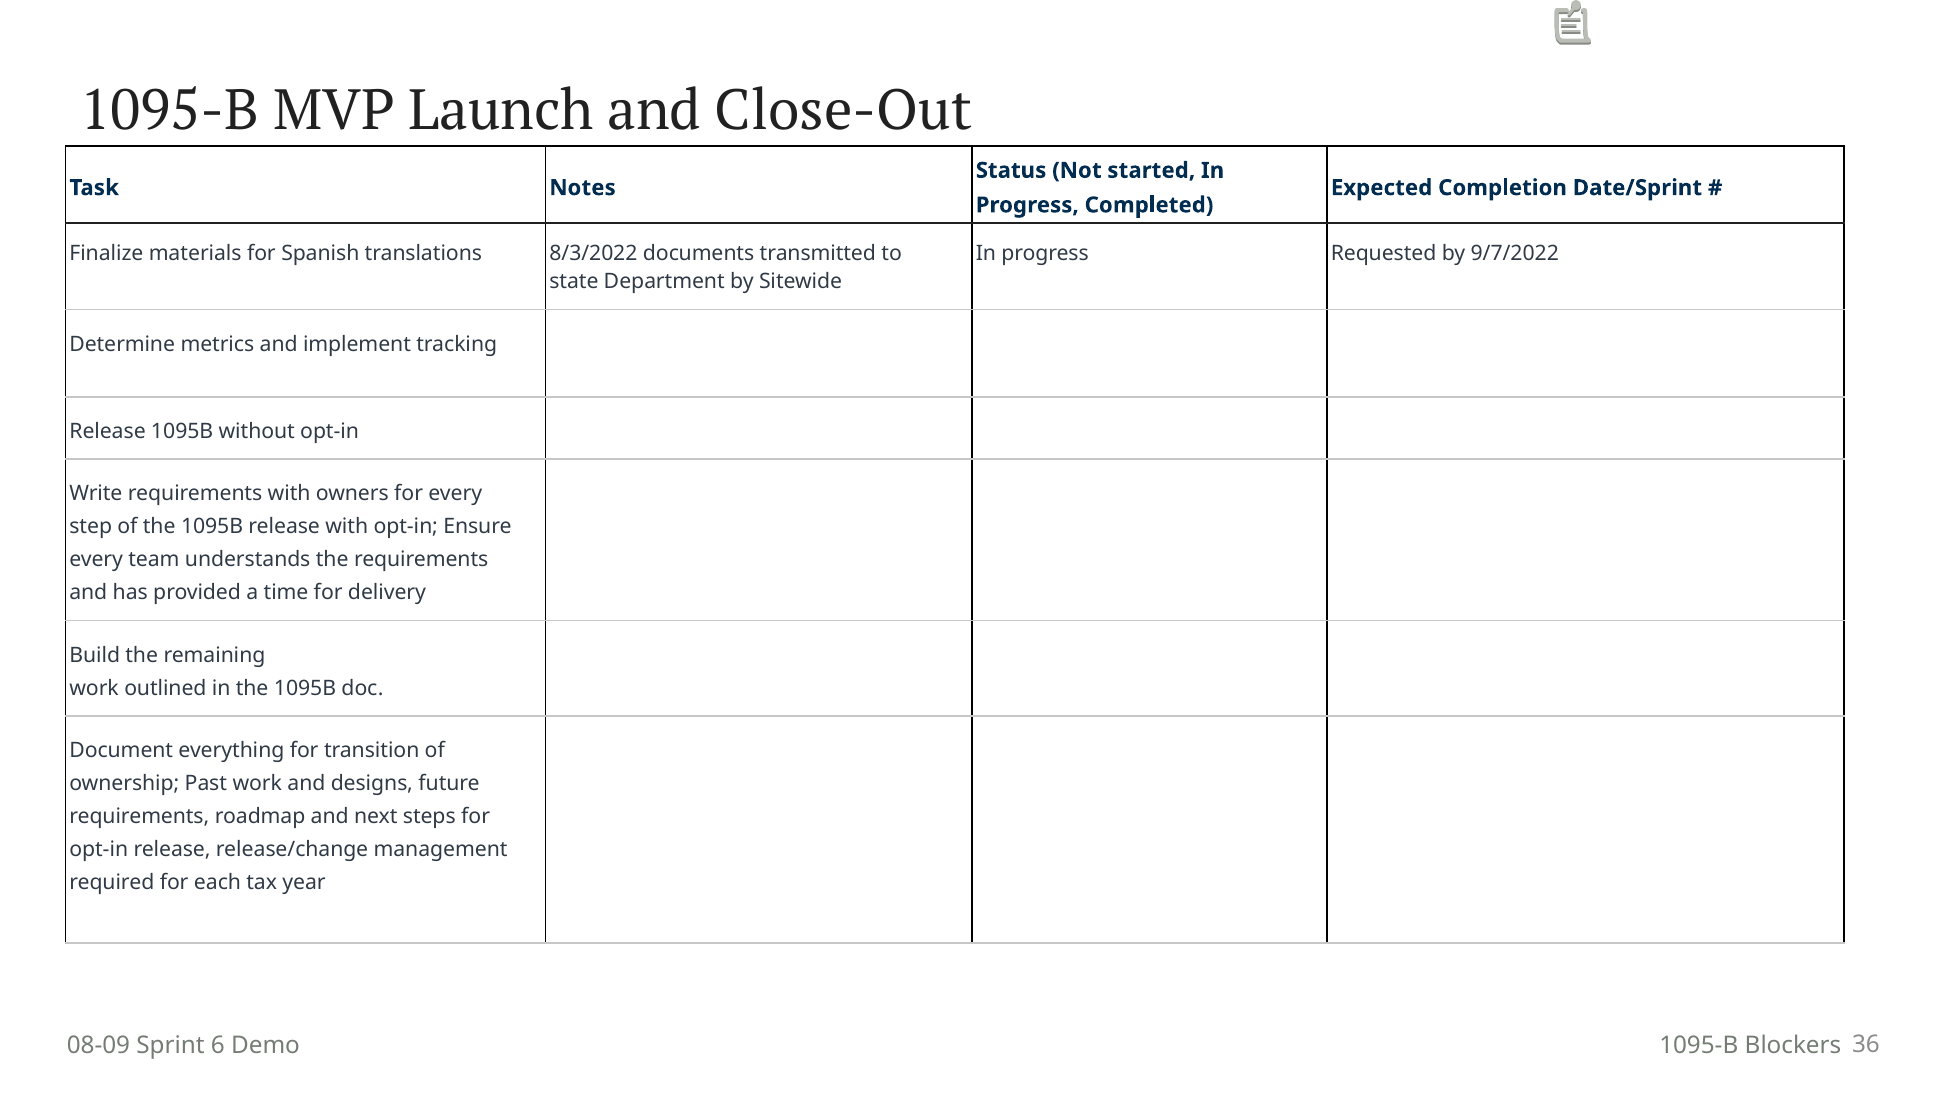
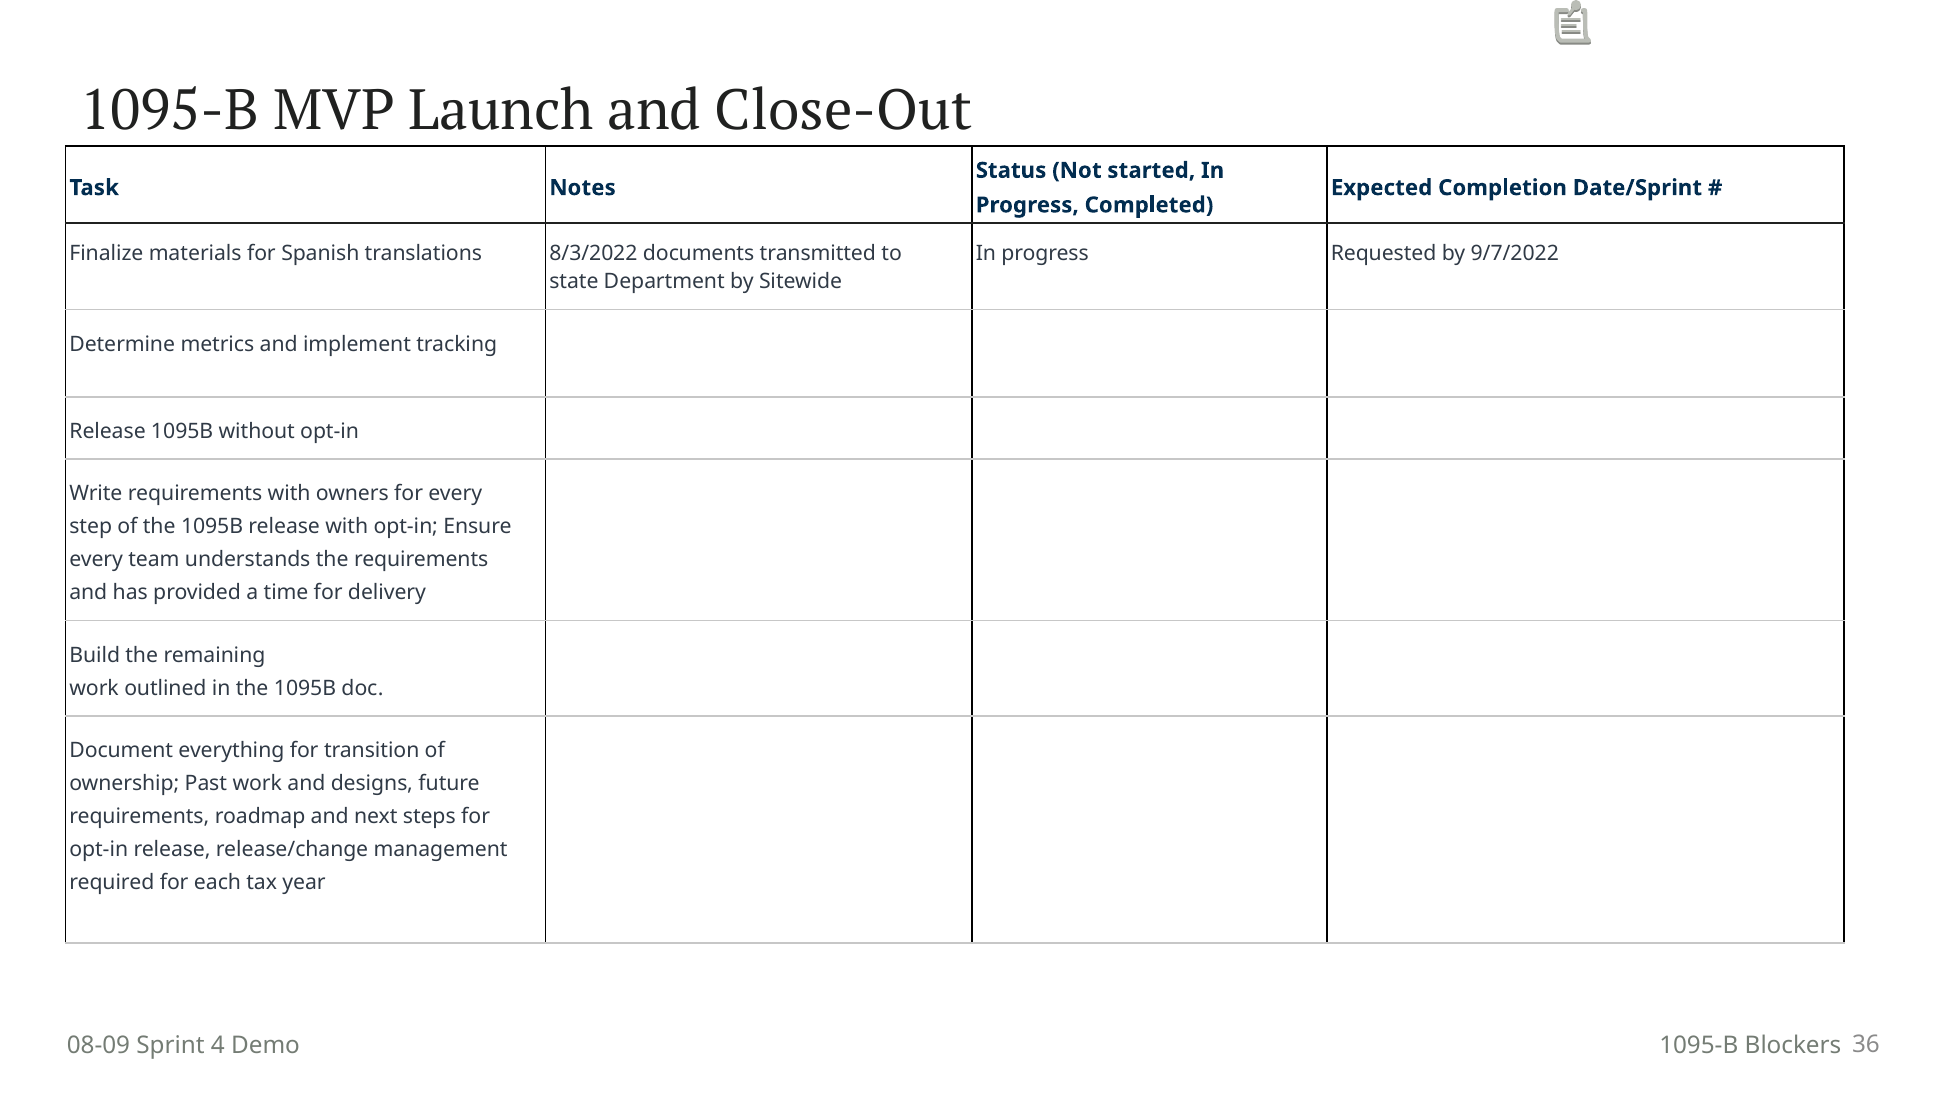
6: 6 -> 4 (218, 1045)
